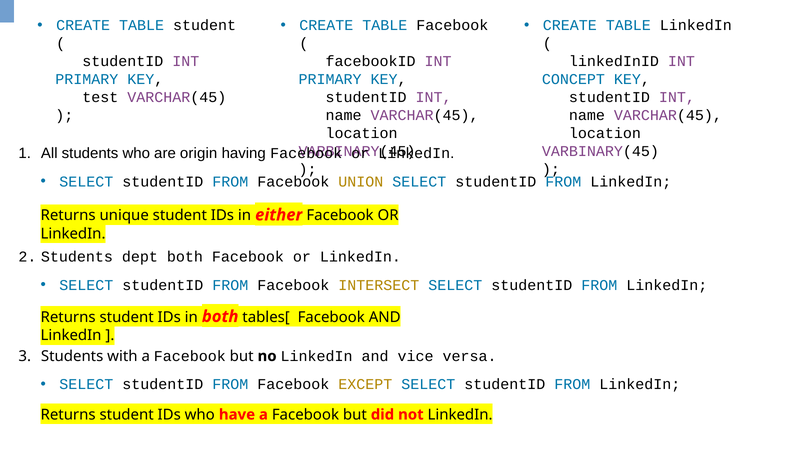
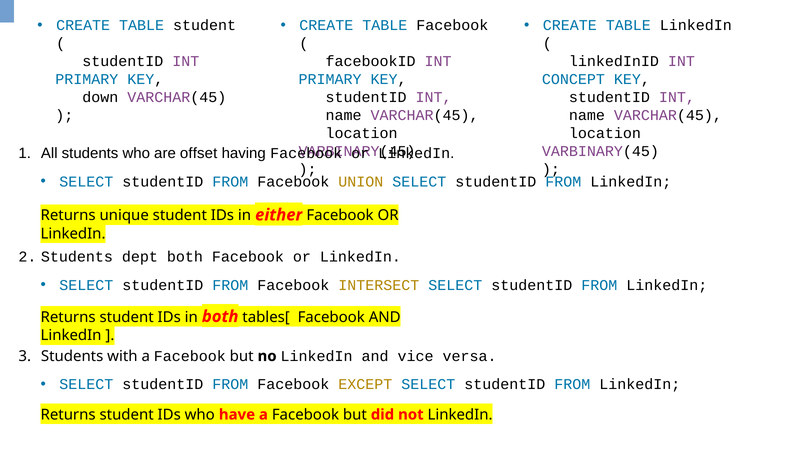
test: test -> down (100, 97)
origin: origin -> offset (199, 153)
